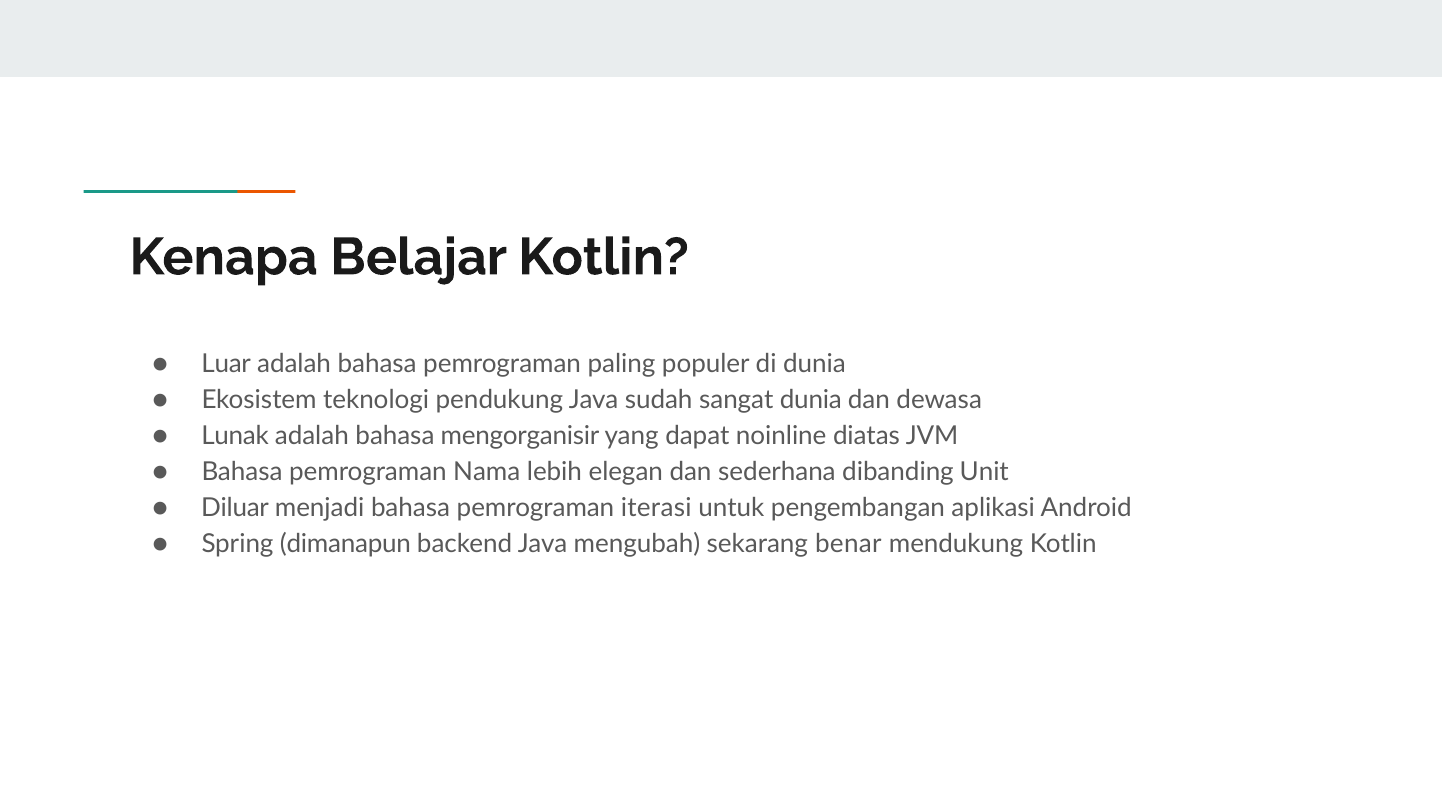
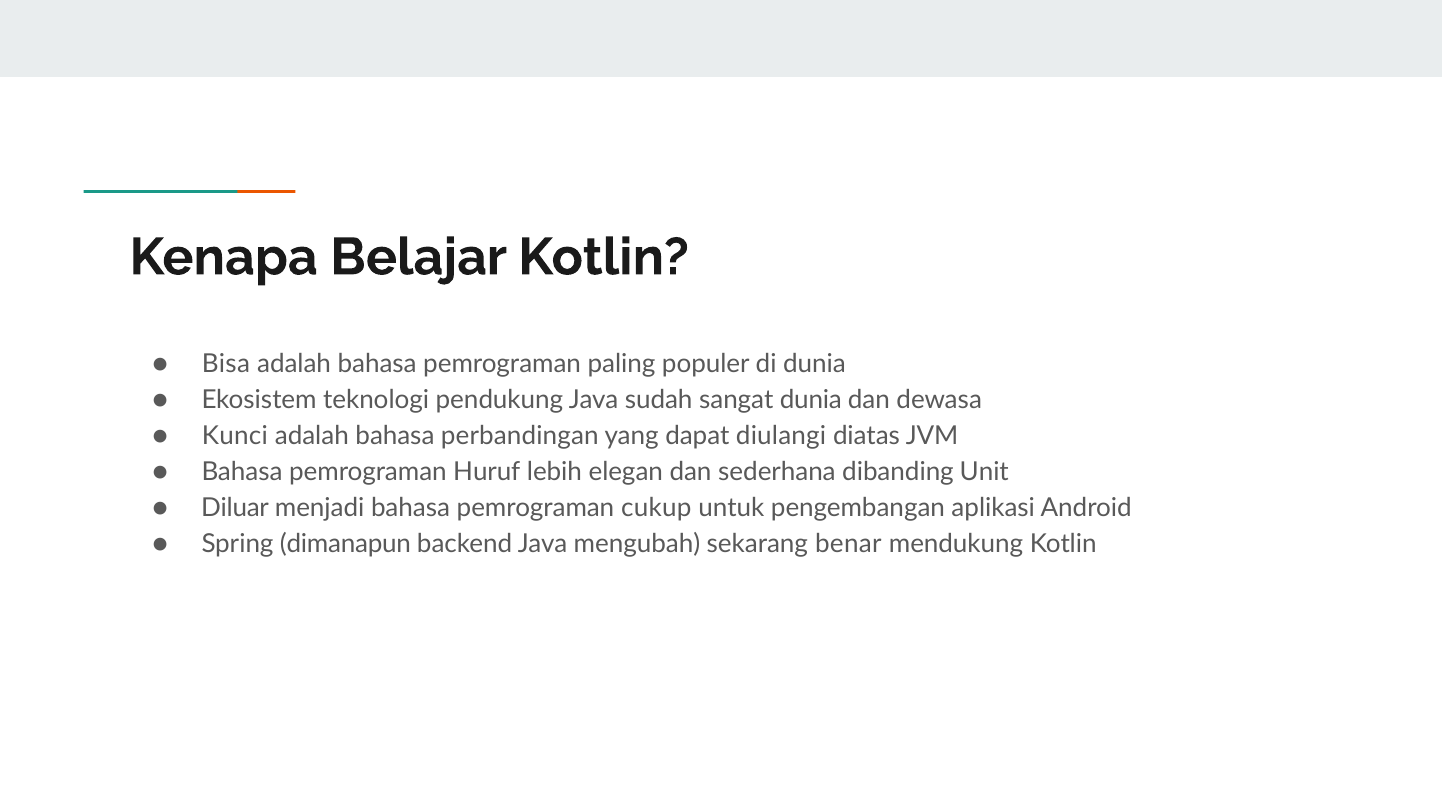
Luar: Luar -> Bisa (226, 364)
Lunak: Lunak -> Kunci (235, 436)
mengorganisir: mengorganisir -> perbandingan (520, 436)
noinline: noinline -> diulangi (781, 436)
Nama: Nama -> Huruf (487, 472)
iterasi: iterasi -> cukup (656, 508)
